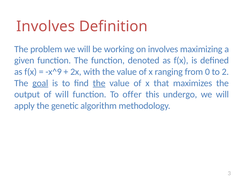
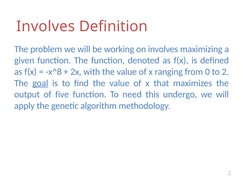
x^9: x^9 -> x^8 (54, 72)
the underline: present -> none (99, 83)
of will: will -> five (62, 95)
offer: offer -> need (132, 95)
